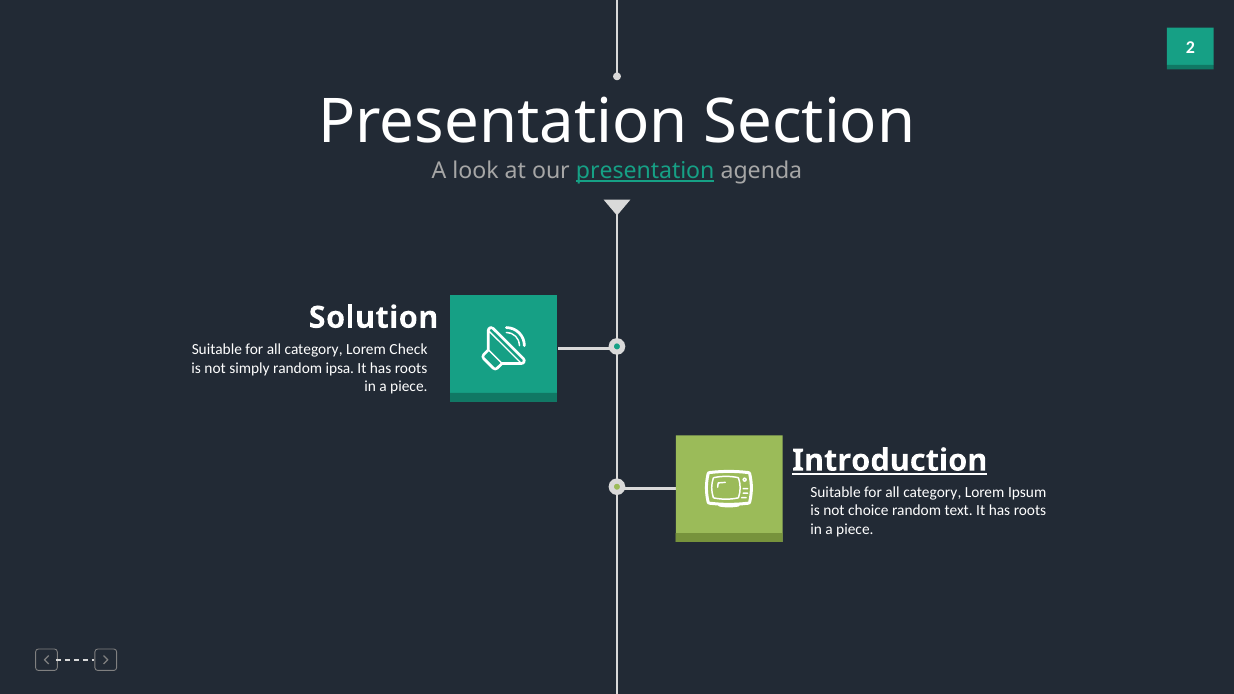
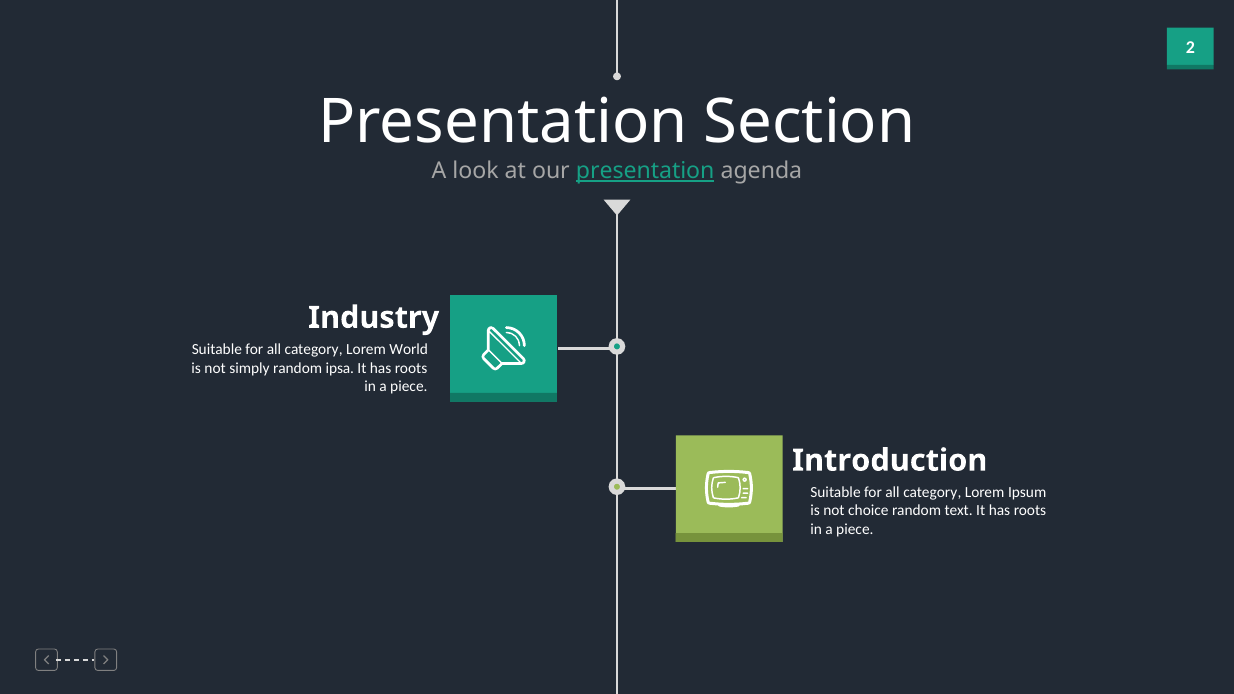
Solution: Solution -> Industry (374, 318)
Check: Check -> World (409, 350)
Introduction underline: present -> none (890, 461)
